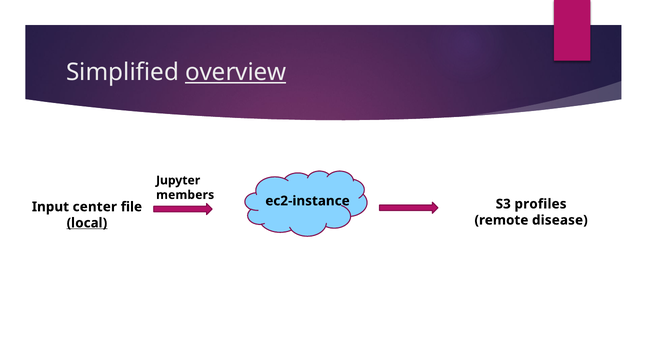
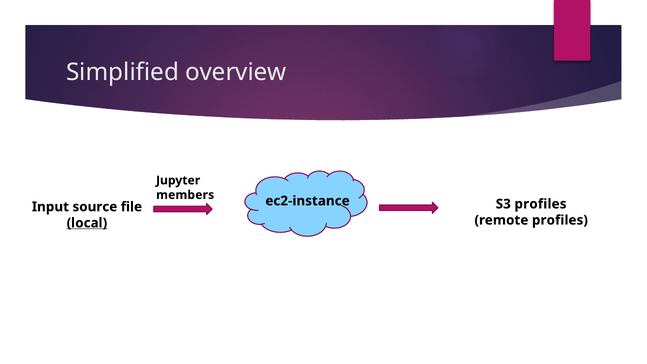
overview underline: present -> none (236, 72)
center: center -> source (95, 207)
remote disease: disease -> profiles (560, 220)
